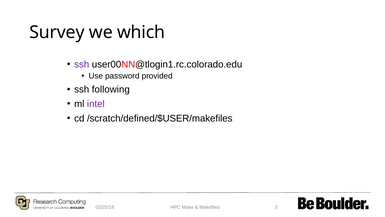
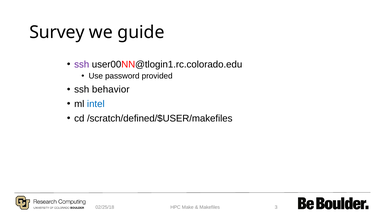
which: which -> guide (141, 32)
following: following -> behavior (111, 89)
intel colour: purple -> blue (96, 104)
